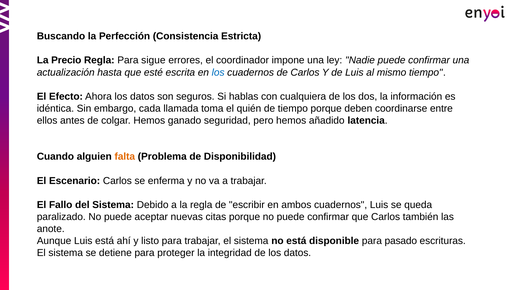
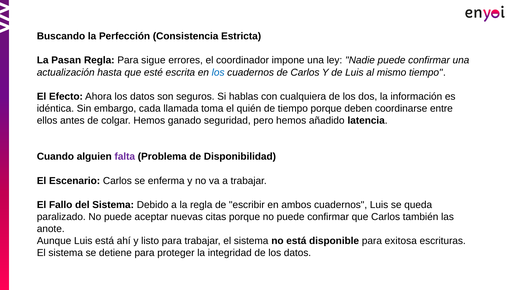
Precio: Precio -> Pasan (66, 60)
falta colour: orange -> purple (125, 156)
pasado: pasado -> exitosa (401, 241)
